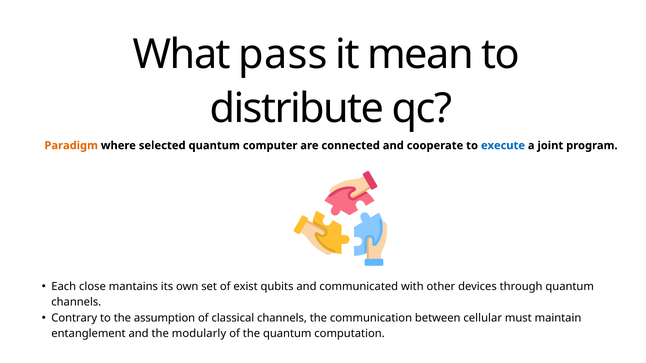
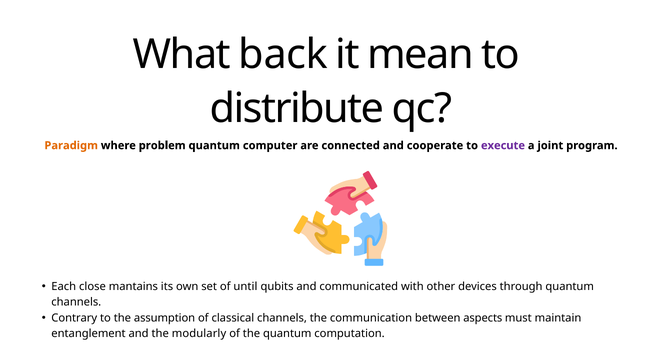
pass: pass -> back (283, 55)
selected: selected -> problem (162, 146)
execute colour: blue -> purple (503, 146)
exist: exist -> until (245, 287)
cellular: cellular -> aspects (483, 318)
